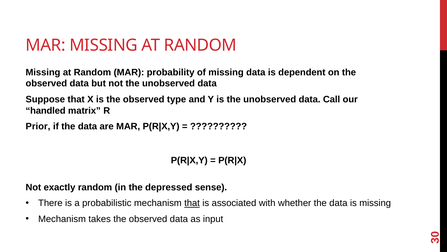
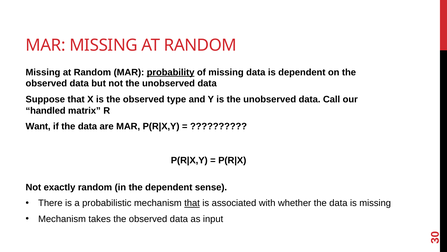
probability underline: none -> present (171, 72)
Prior: Prior -> Want (38, 126)
the depressed: depressed -> dependent (169, 187)
